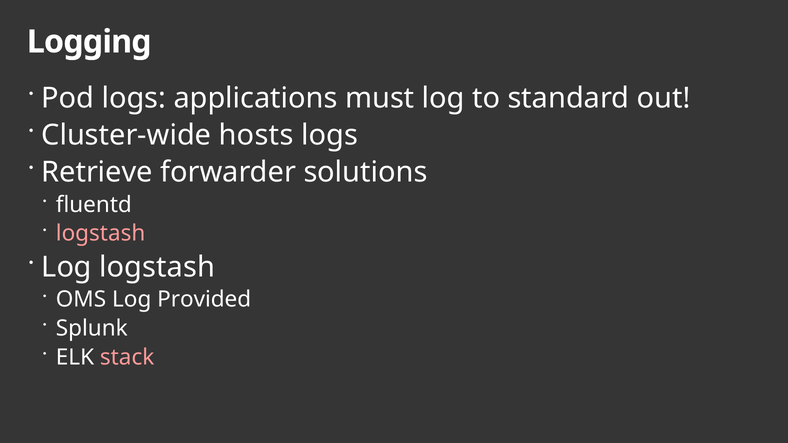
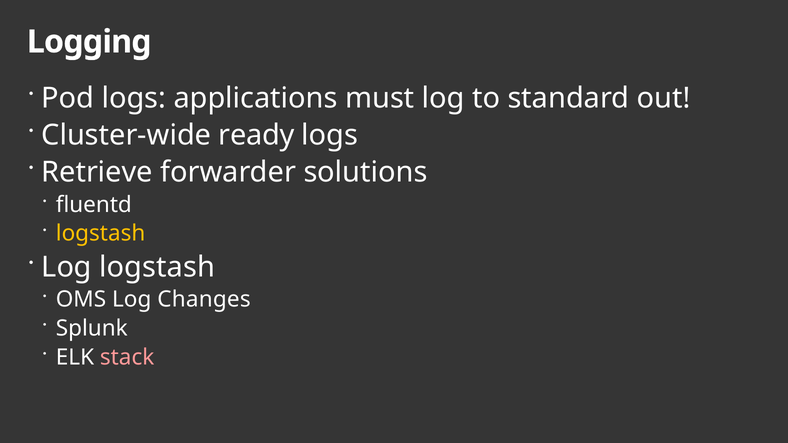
hosts: hosts -> ready (256, 135)
logstash colour: pink -> yellow (101, 234)
Provided: Provided -> Changes (204, 300)
